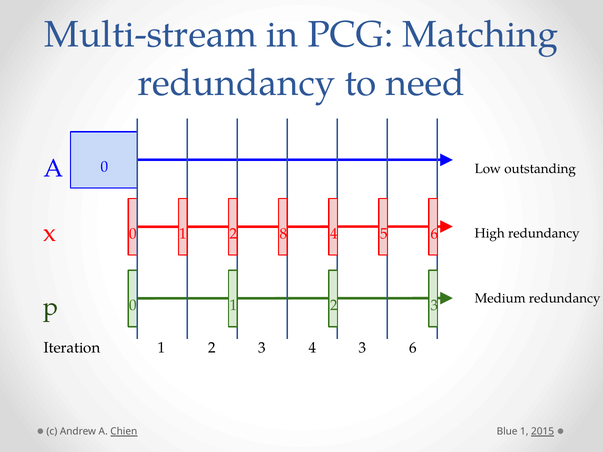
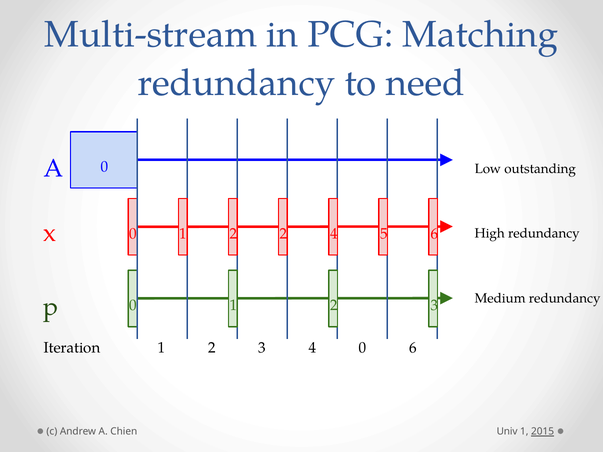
2 8: 8 -> 2 (284, 234)
4 3: 3 -> 0 (363, 348)
Chien underline: present -> none (124, 432)
Blue: Blue -> Univ (507, 432)
